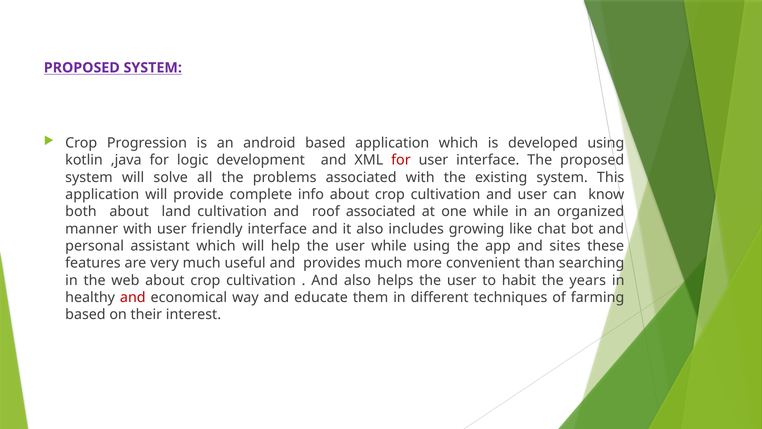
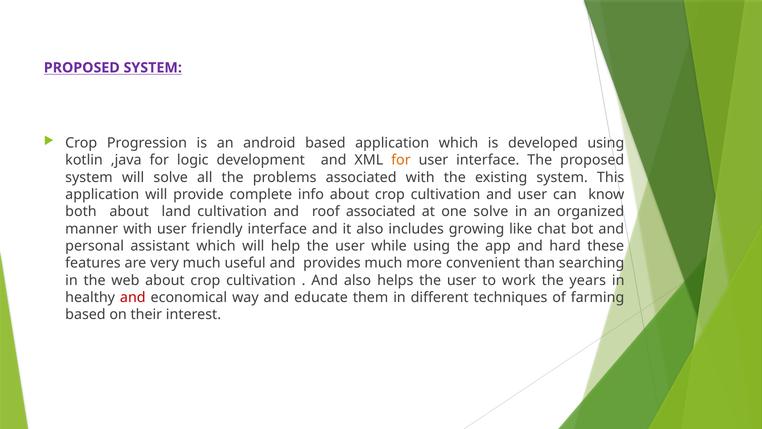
for colour: red -> orange (401, 160)
one while: while -> solve (491, 212)
sites: sites -> hard (565, 246)
habit: habit -> work (519, 280)
